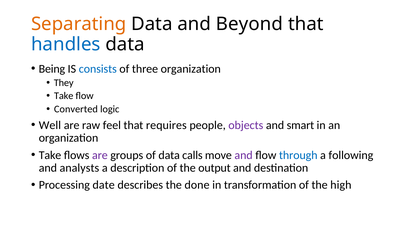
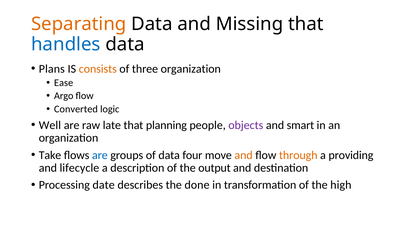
Beyond: Beyond -> Missing (250, 24)
Being: Being -> Plans (52, 69)
consists colour: blue -> orange (98, 69)
They: They -> Ease (64, 83)
Take: Take -> Argo (64, 96)
feel: feel -> late (112, 125)
requires: requires -> planning (166, 125)
are colour: purple -> blue (100, 155)
calls: calls -> four (192, 155)
and colour: purple -> orange (244, 155)
through colour: blue -> orange (298, 155)
following: following -> providing (351, 155)
analysts: analysts -> lifecycle (79, 168)
